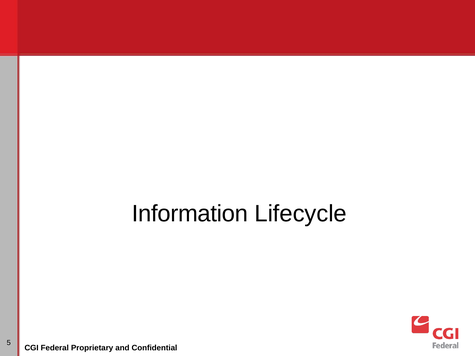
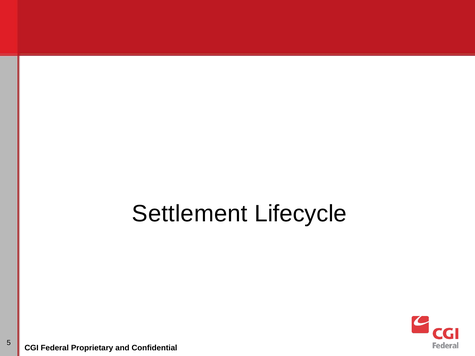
Information: Information -> Settlement (190, 214)
